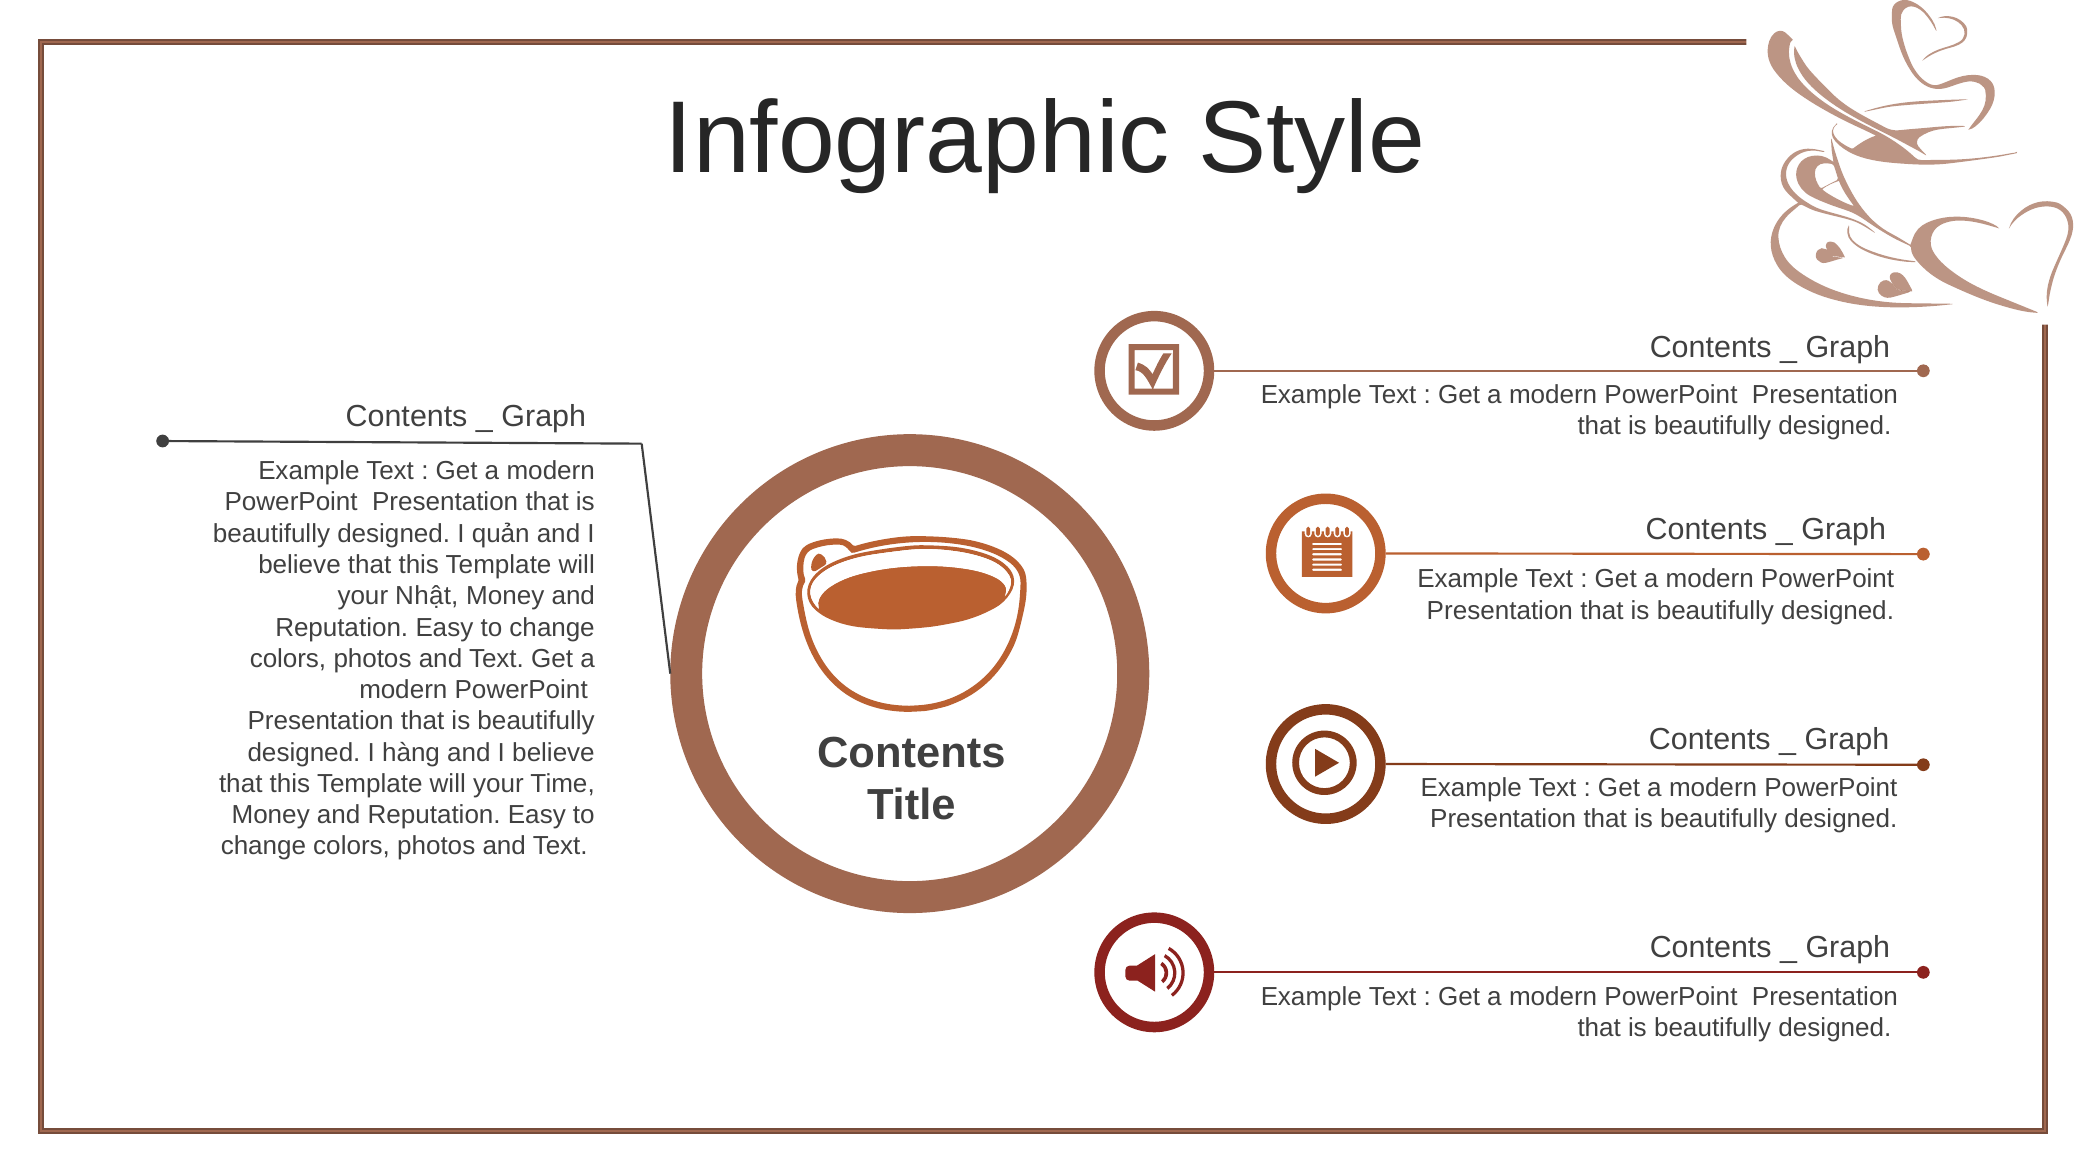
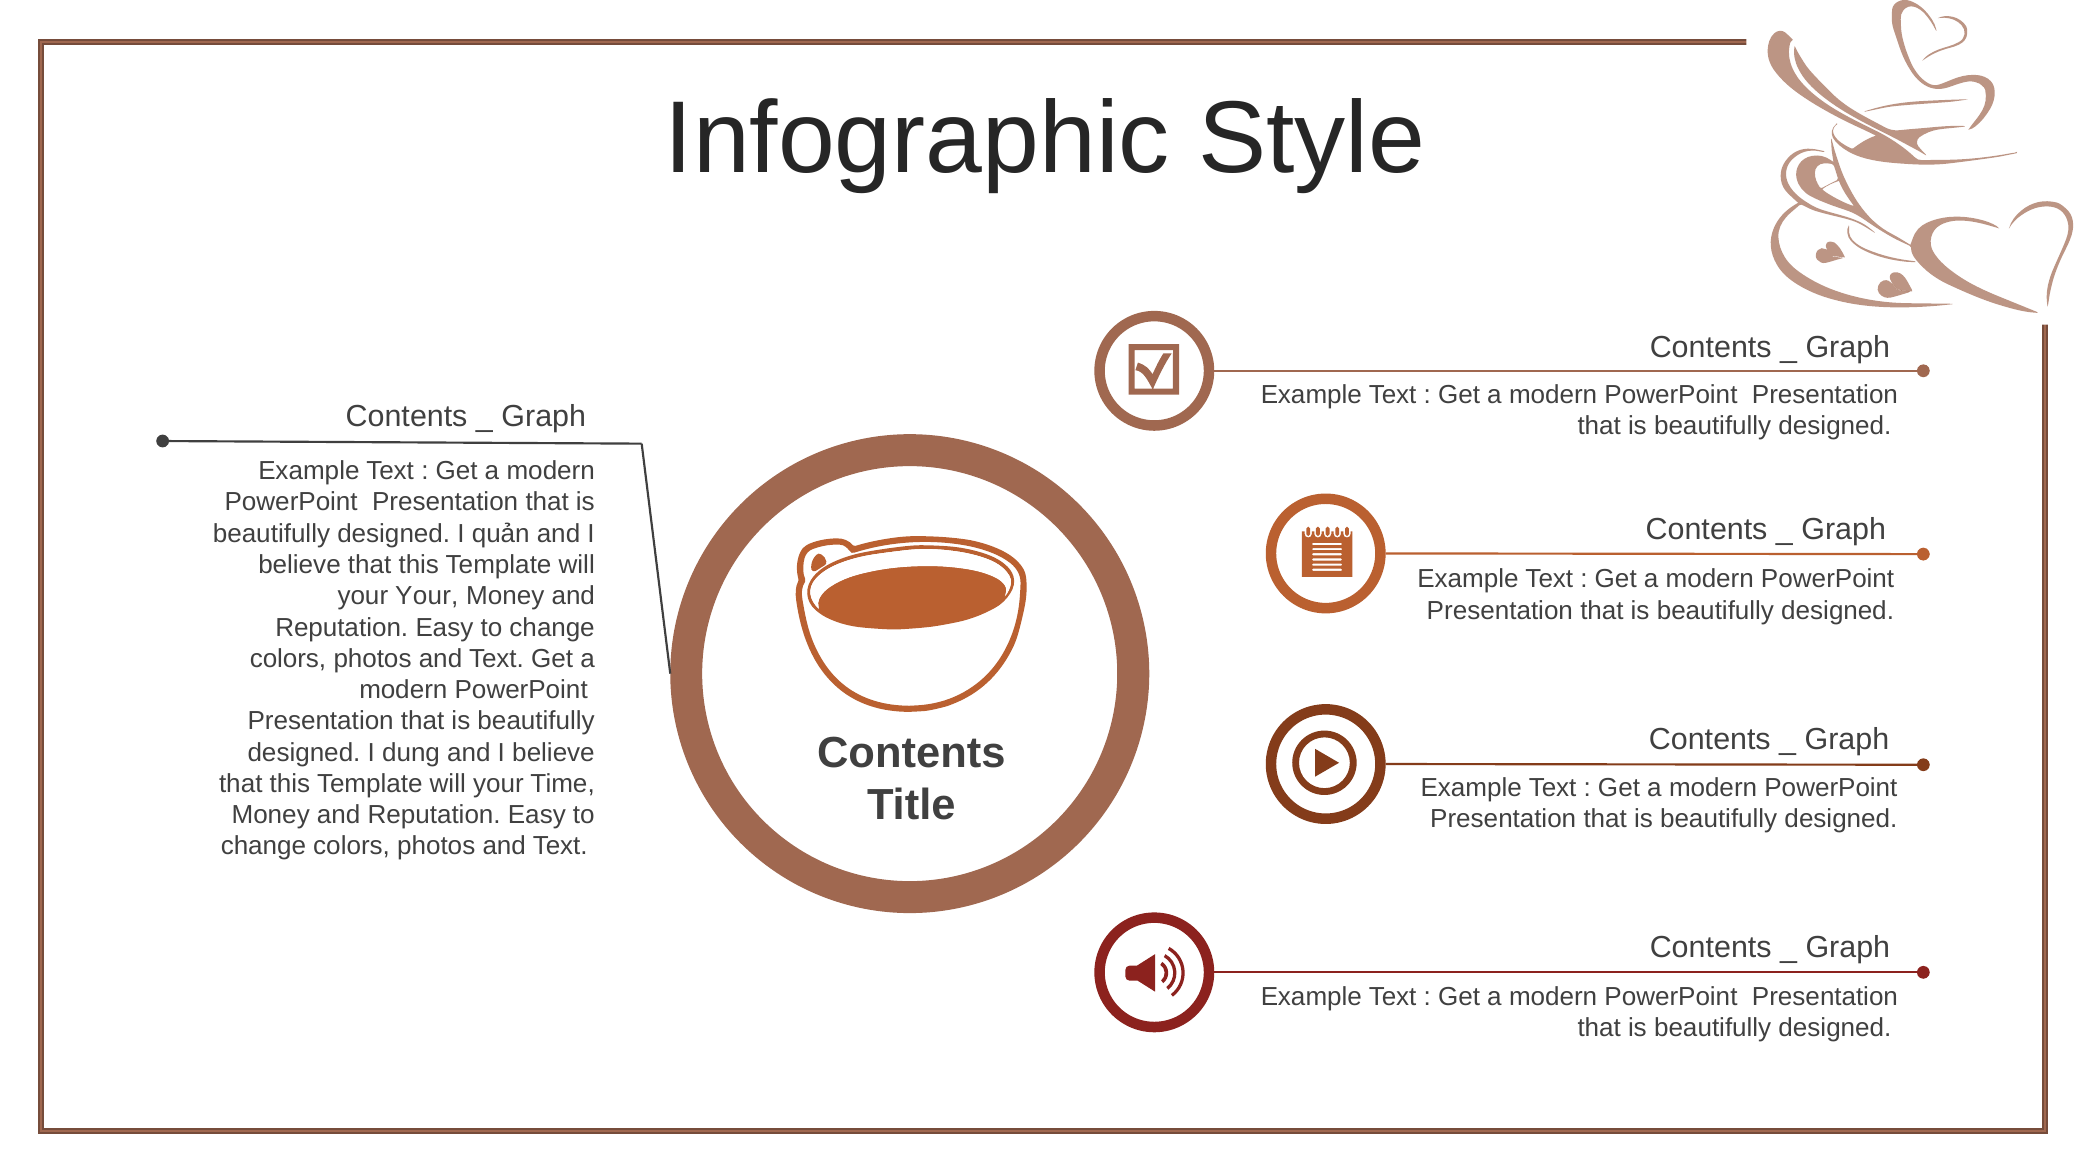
your Nhật: Nhật -> Your (427, 596)
hàng: hàng -> dung (411, 753)
